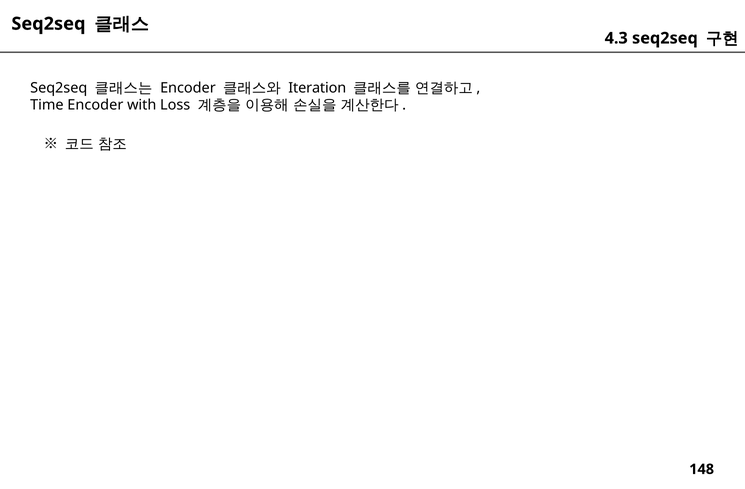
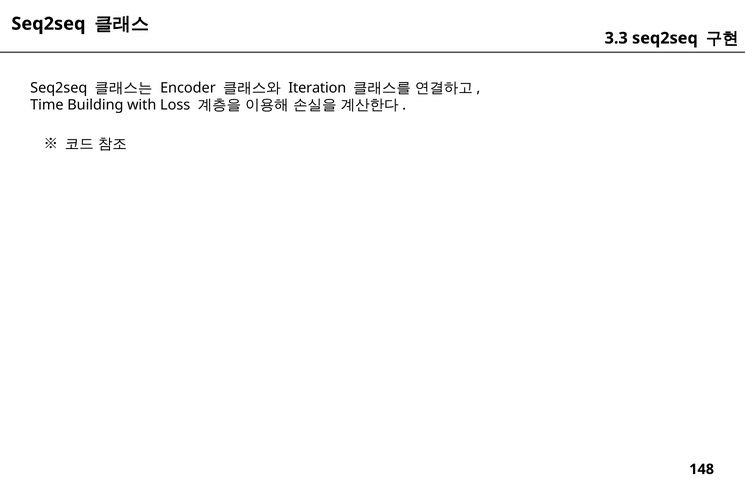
4.3: 4.3 -> 3.3 (616, 38)
Time Encoder: Encoder -> Building (95, 105)
